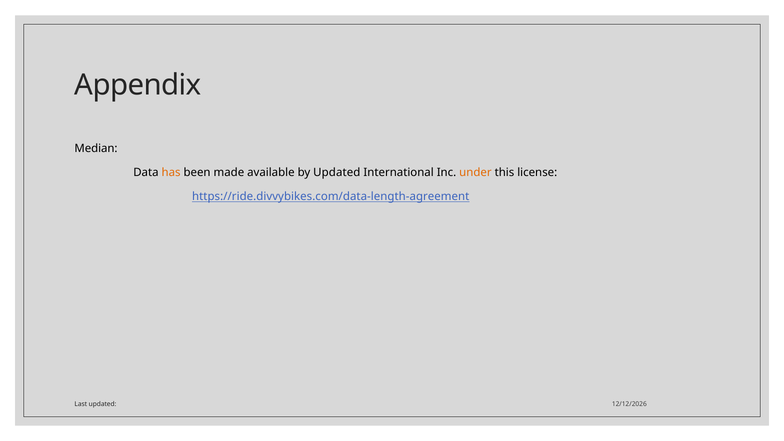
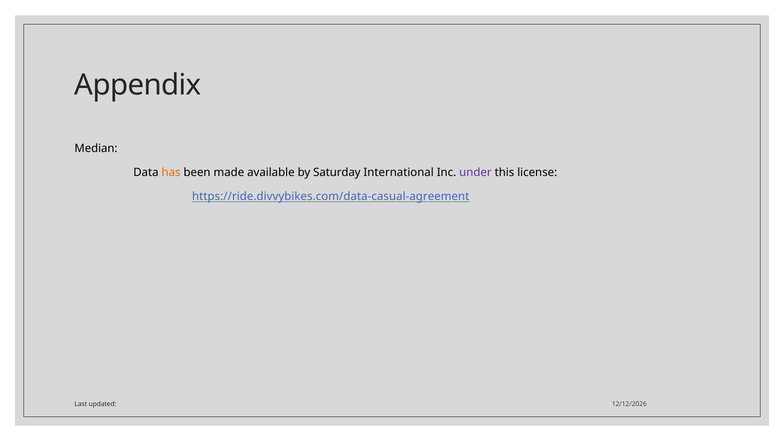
by Updated: Updated -> Saturday (337, 172)
under colour: orange -> purple (475, 172)
https://ride.divvybikes.com/data-length-agreement: https://ride.divvybikes.com/data-length-agreement -> https://ride.divvybikes.com/data-casual-agreement (331, 197)
